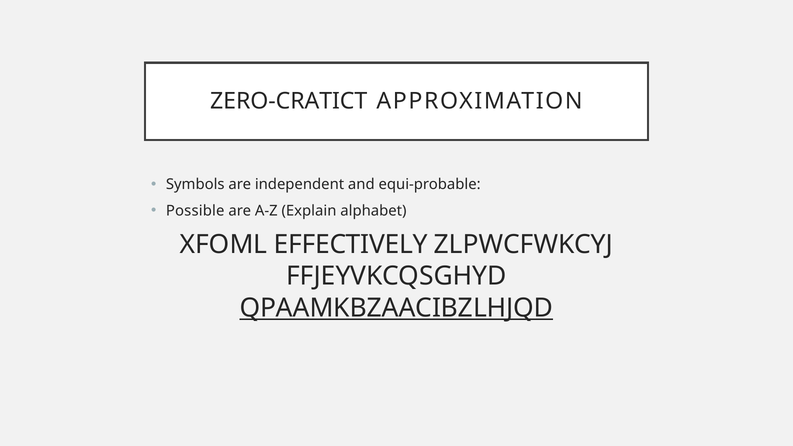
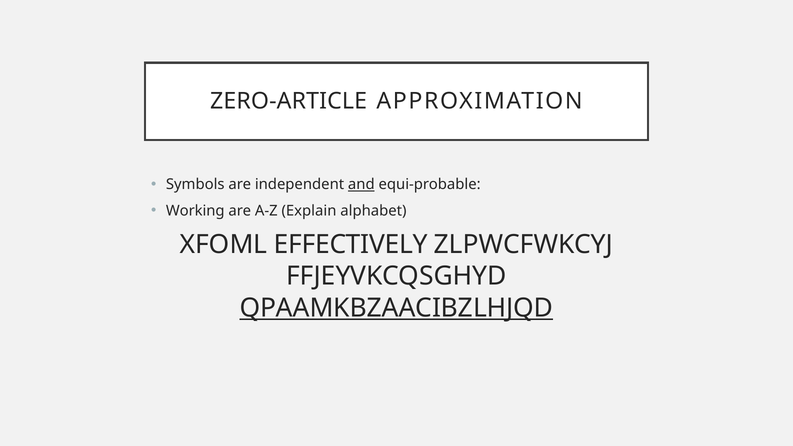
ZERO-CRATICT: ZERO-CRATICT -> ZERO-ARTICLE (289, 101)
and underline: none -> present (361, 185)
Possible: Possible -> Working (195, 211)
